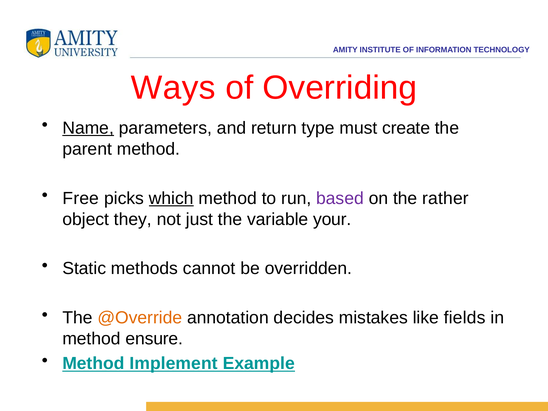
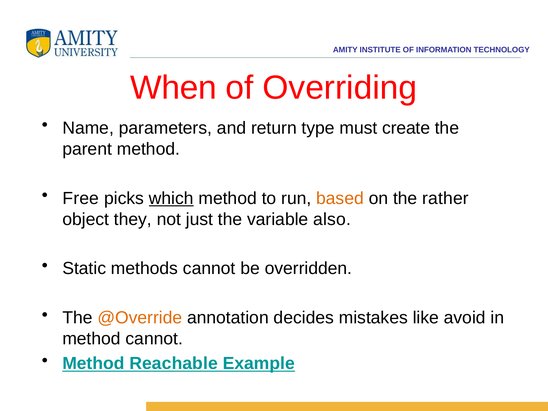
Ways: Ways -> When (173, 88)
Name underline: present -> none (88, 128)
based colour: purple -> orange (340, 198)
your: your -> also (332, 219)
fields: fields -> avoid (465, 318)
method ensure: ensure -> cannot (154, 339)
Implement: Implement -> Reachable (174, 363)
